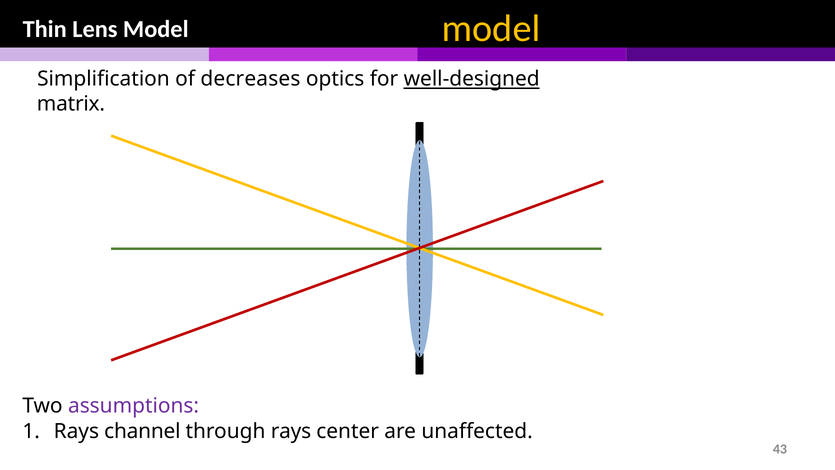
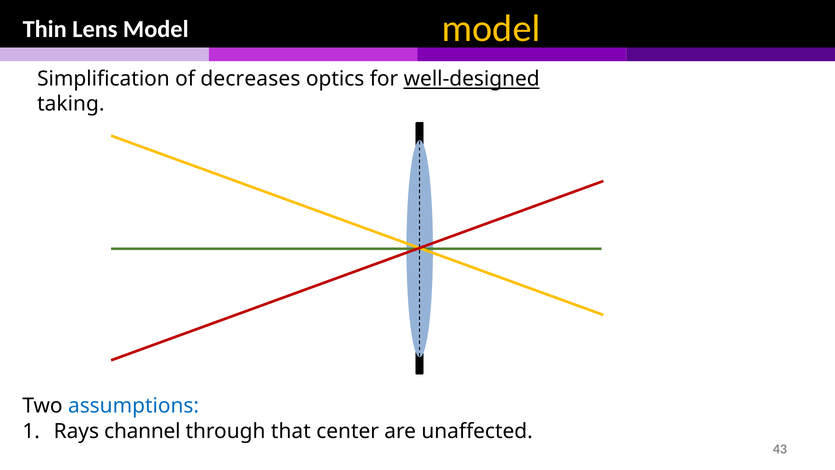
matrix: matrix -> taking (71, 104)
assumptions colour: purple -> blue (134, 406)
through rays: rays -> that (291, 431)
